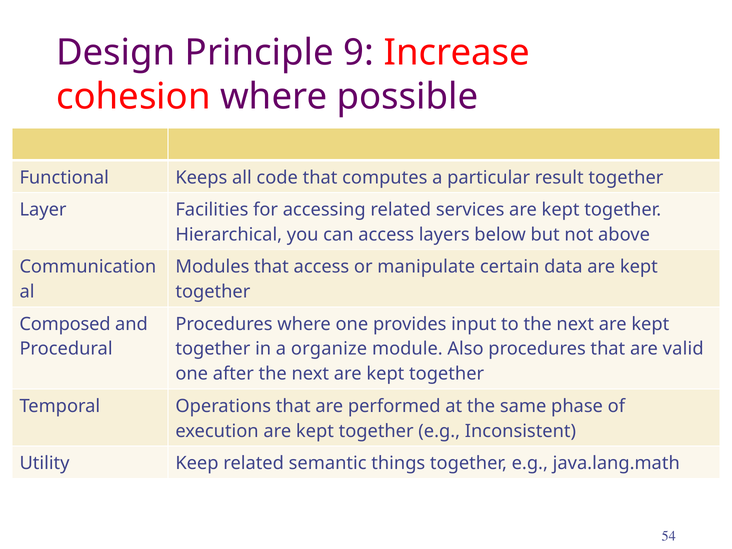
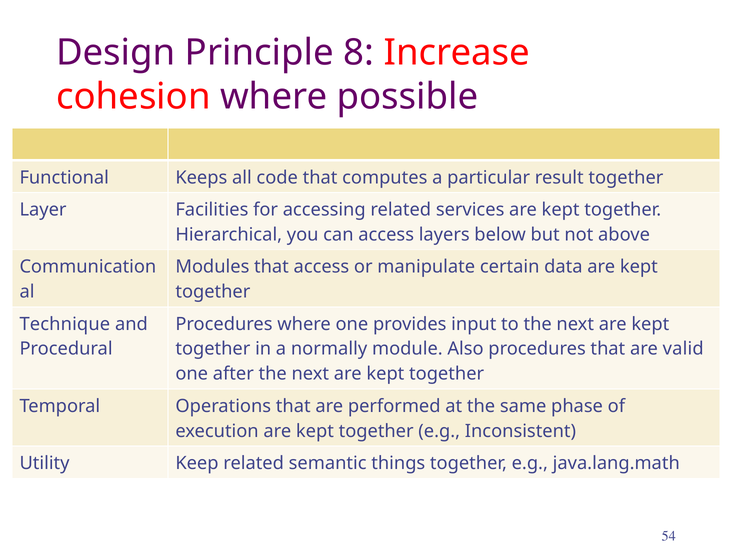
9: 9 -> 8 (359, 53)
Composed: Composed -> Technique (65, 324)
organize: organize -> normally (329, 349)
